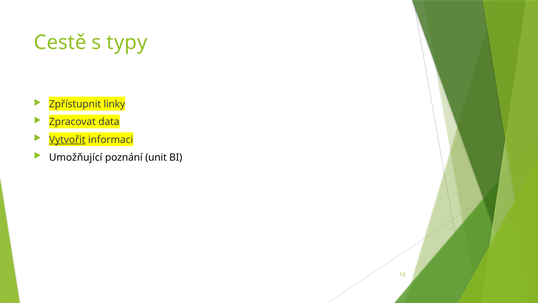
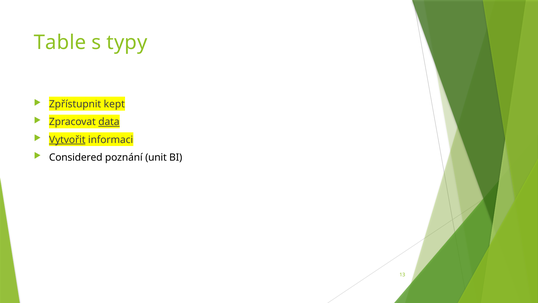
Cestě: Cestě -> Table (60, 42)
linky: linky -> kept (114, 104)
data underline: none -> present (109, 122)
Umožňující: Umožňující -> Considered (76, 157)
